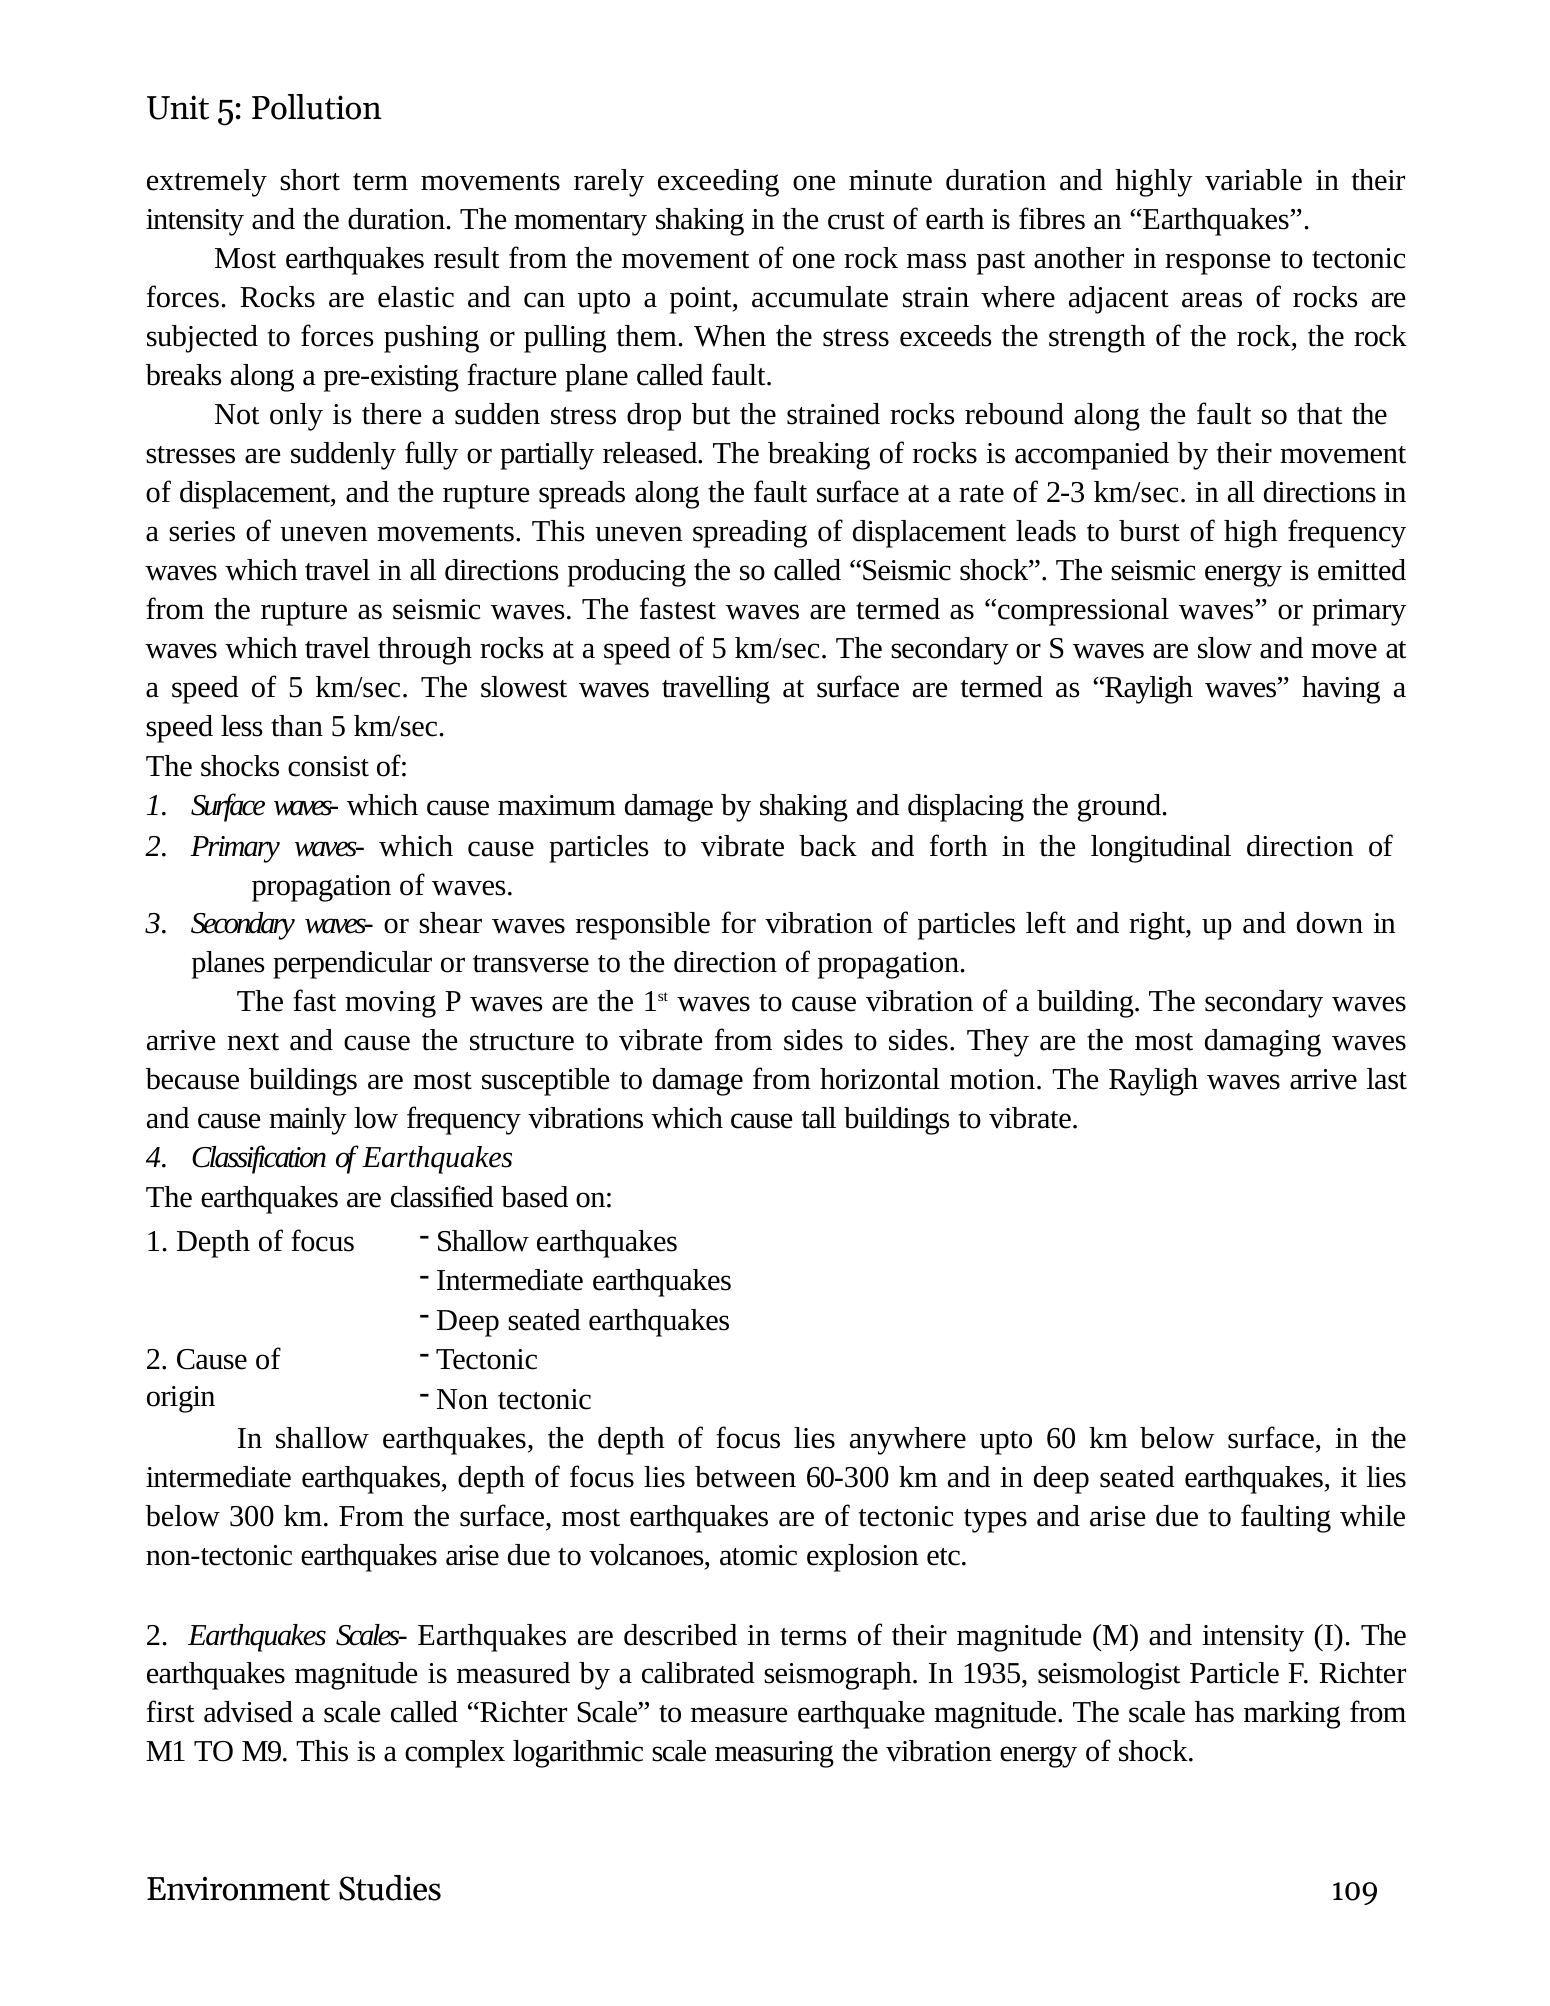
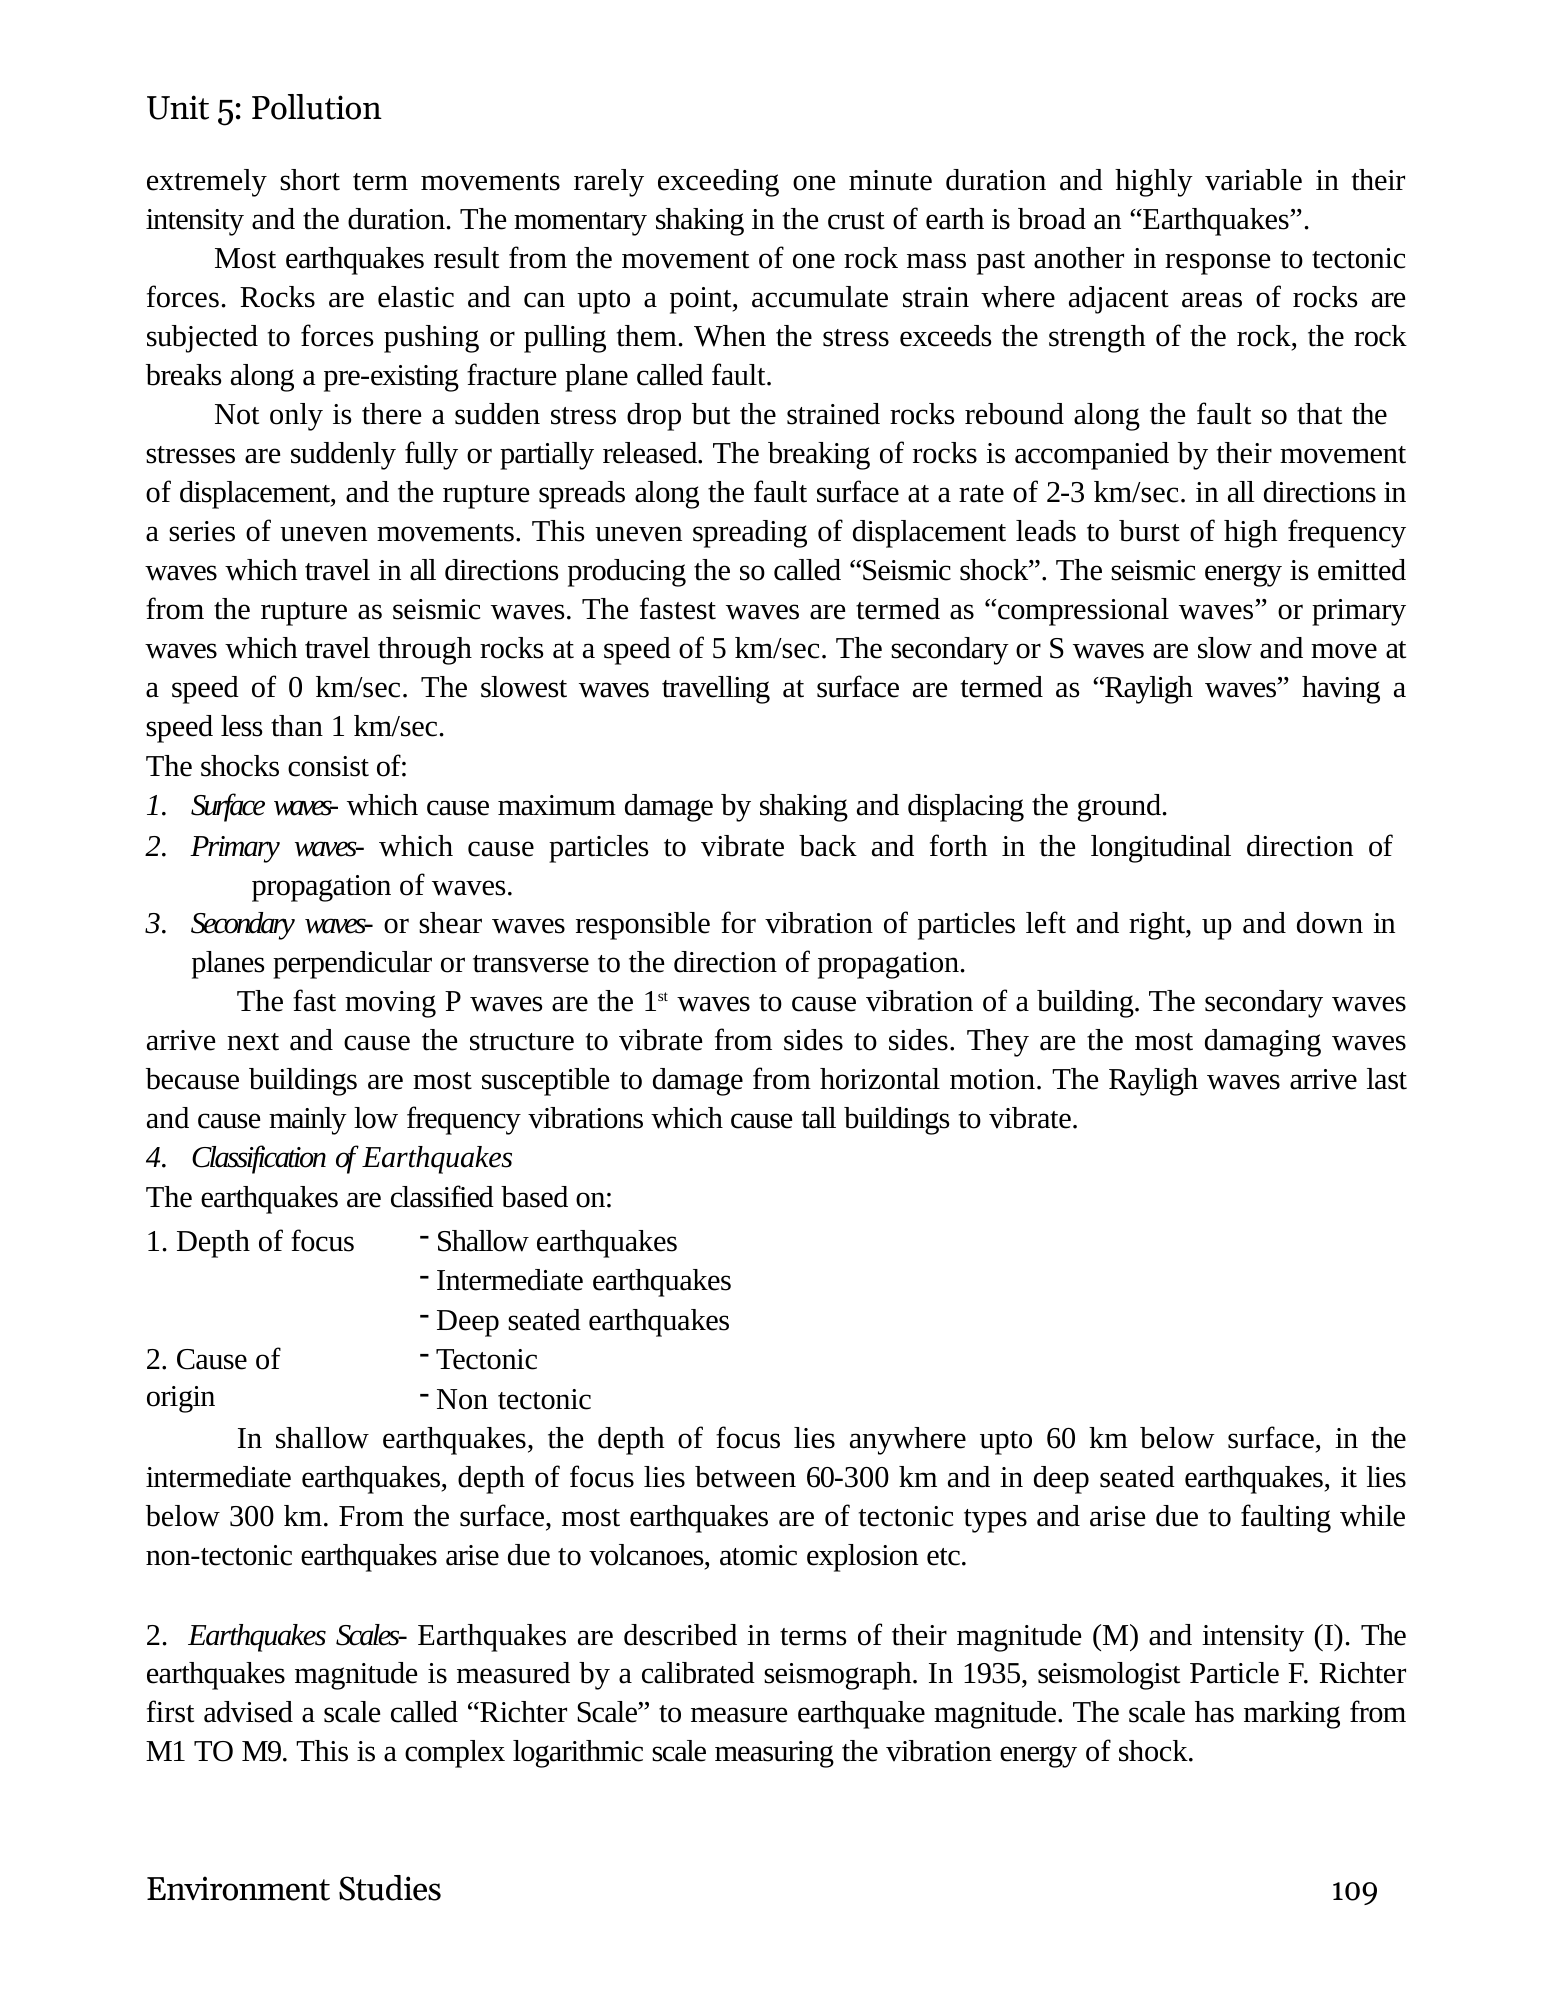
fibres: fibres -> broad (1052, 219)
5: 5 -> 0 (296, 688)
than 5: 5 -> 1 (338, 726)
